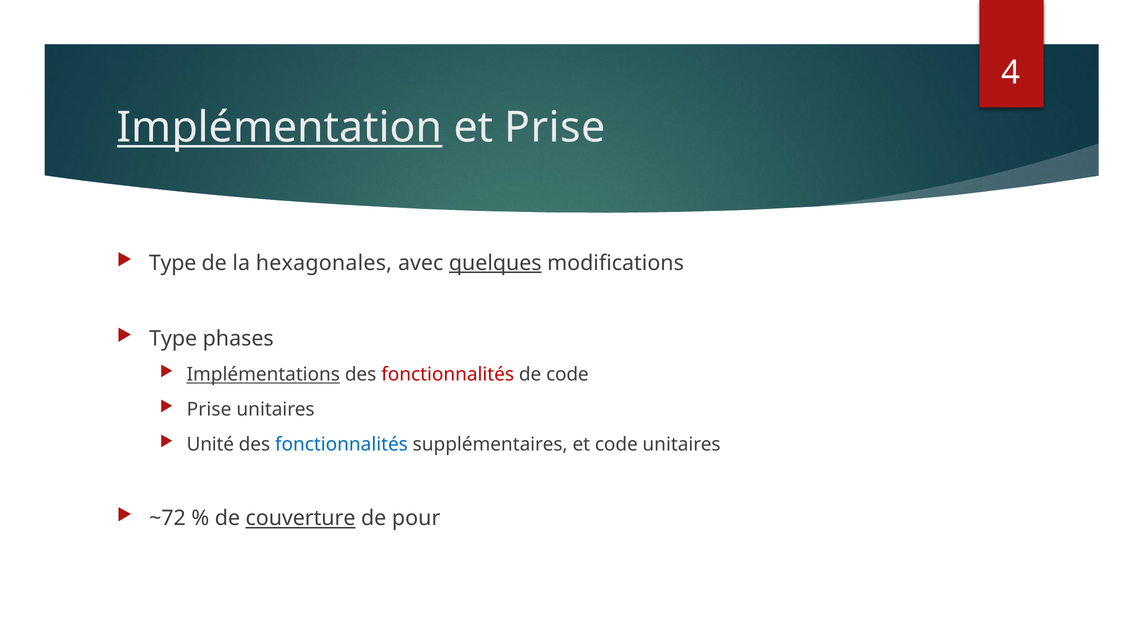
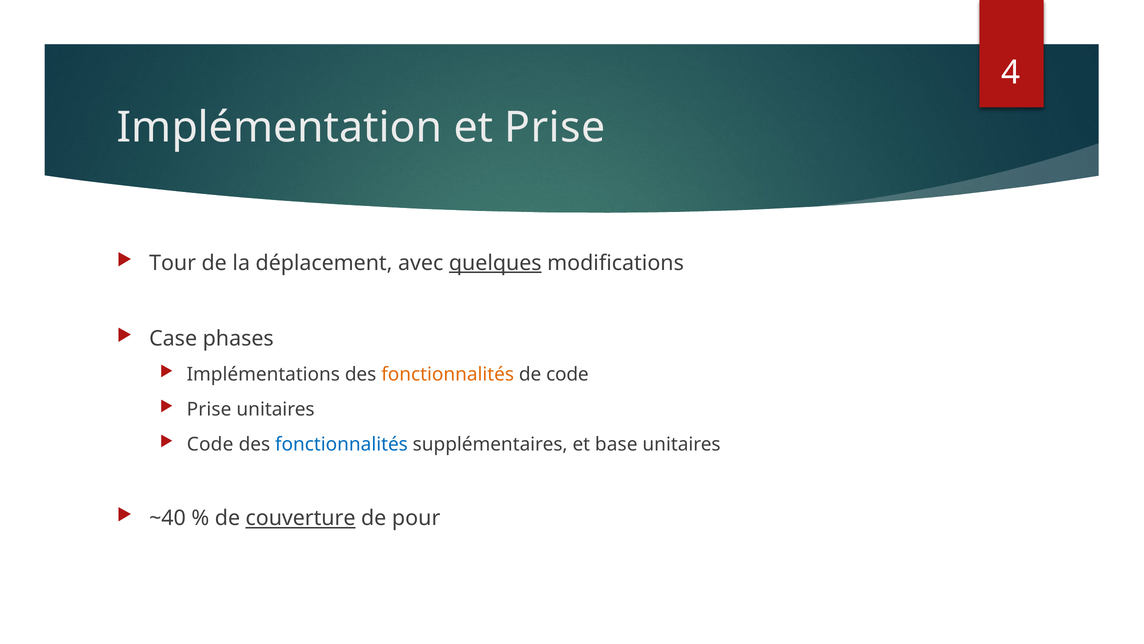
Implémentation underline: present -> none (280, 128)
Type: Type -> Tour (173, 263)
hexagonales: hexagonales -> déplacement (324, 263)
Type: Type -> Case (173, 338)
Implémentations underline: present -> none (263, 374)
fonctionnalités colour: red -> orange (448, 374)
Unité: Unité -> Code (210, 444)
et code: code -> base (616, 444)
~72: ~72 -> ~40 (168, 518)
